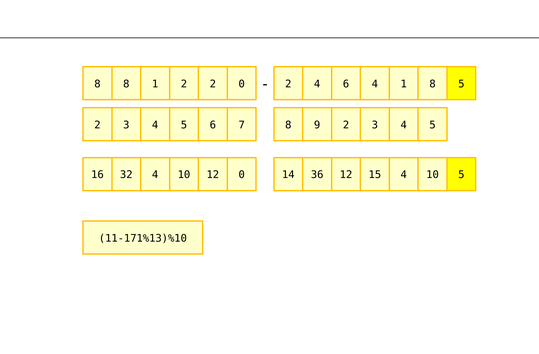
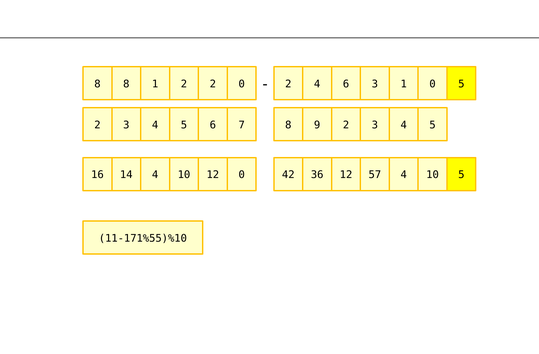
6 4: 4 -> 3 (375, 84)
1 8: 8 -> 0 (433, 84)
32: 32 -> 14 (126, 175)
14: 14 -> 42 (288, 175)
15: 15 -> 57 (375, 175)
11-171%13)%10: 11-171%13)%10 -> 11-171%55)%10 (143, 238)
